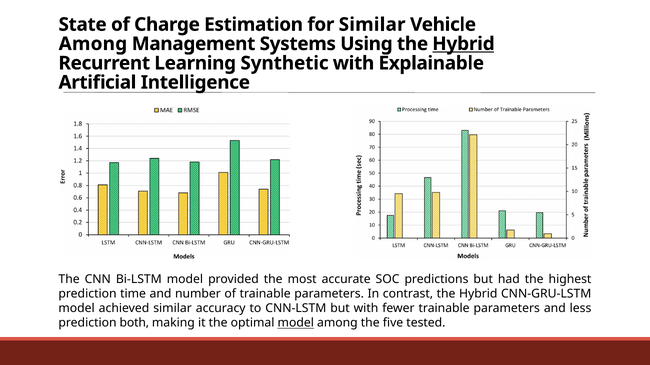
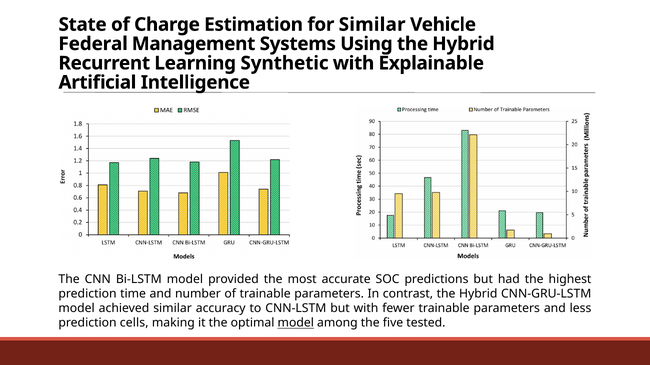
Among: Among -> Federal (93, 44)
Hybrid underline: present -> none (463, 44)
both: both -> cells (134, 323)
